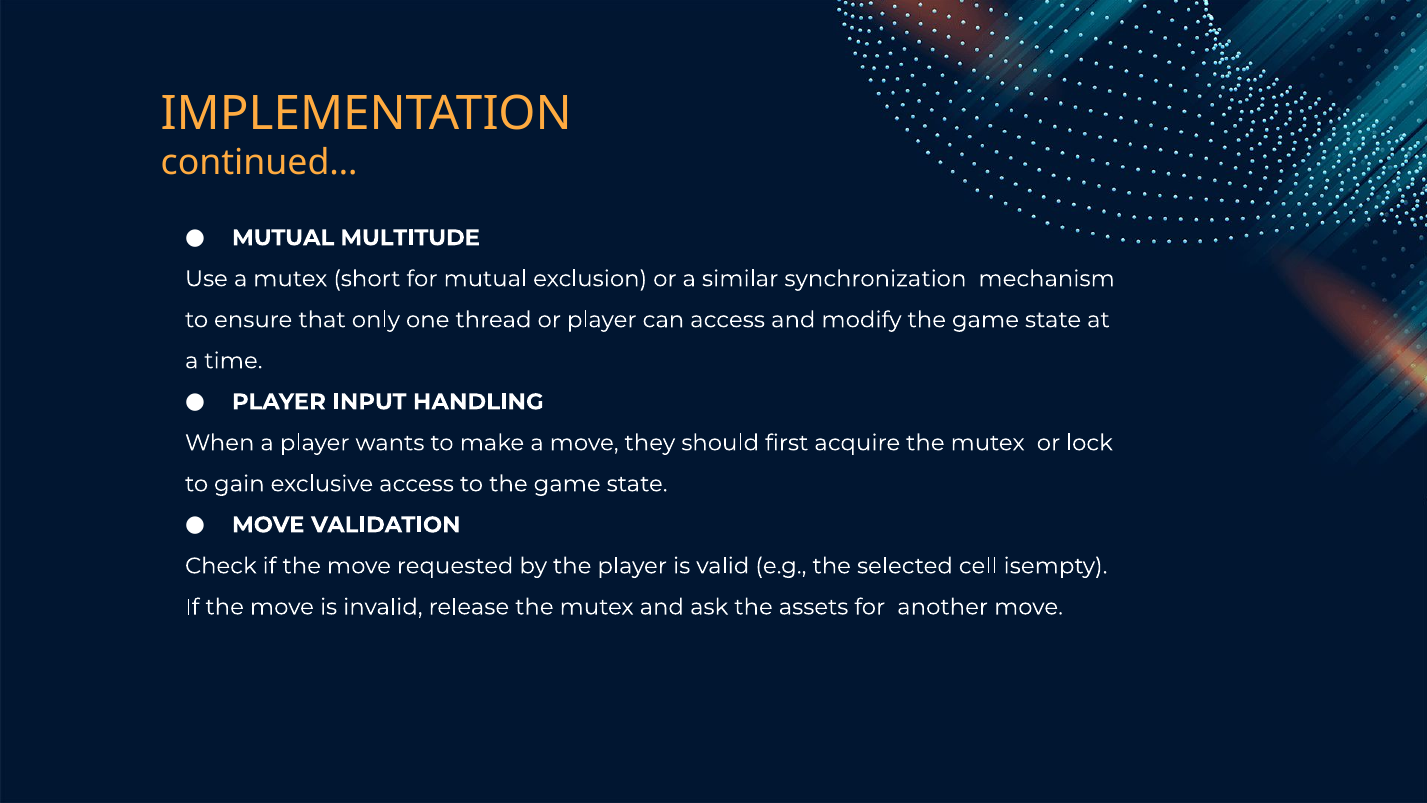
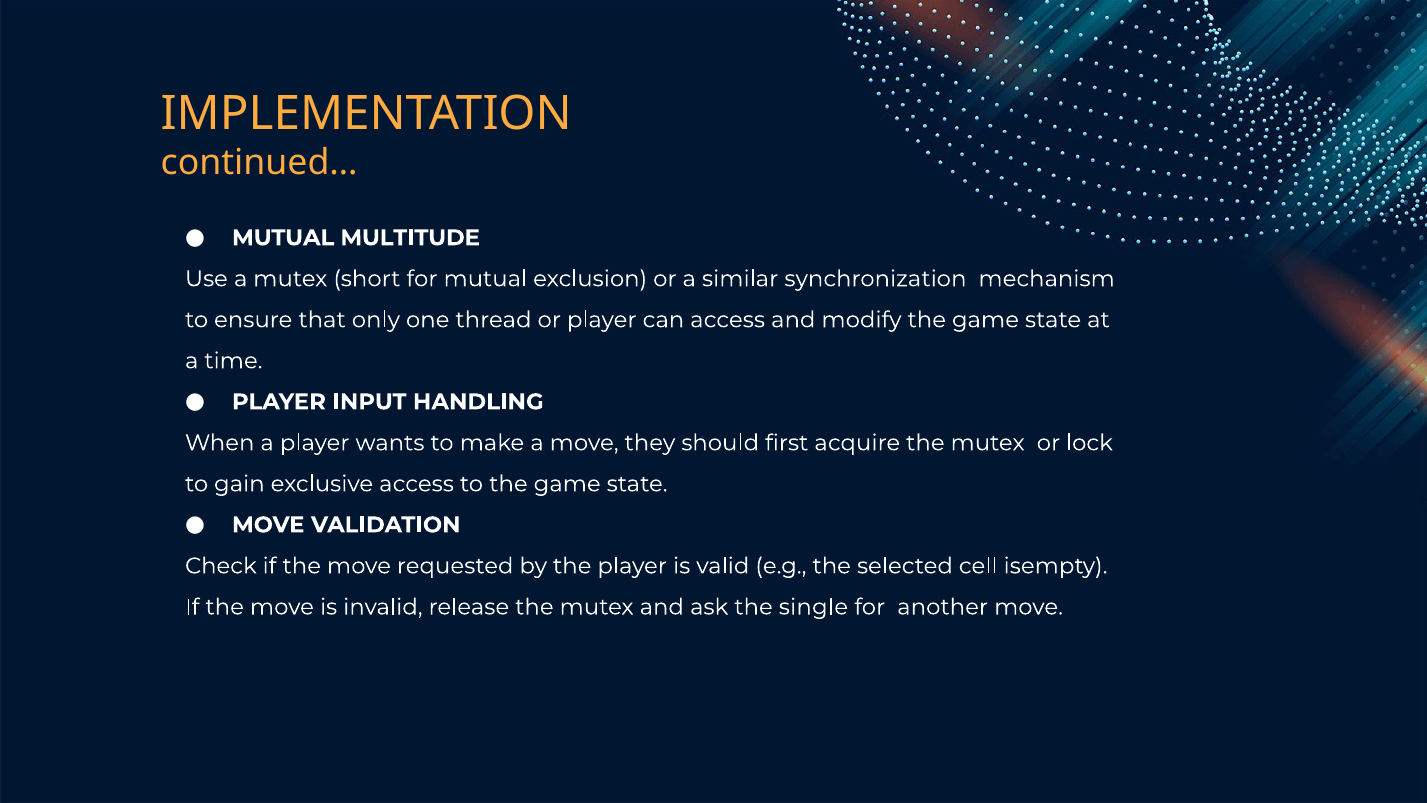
assets: assets -> single (813, 607)
